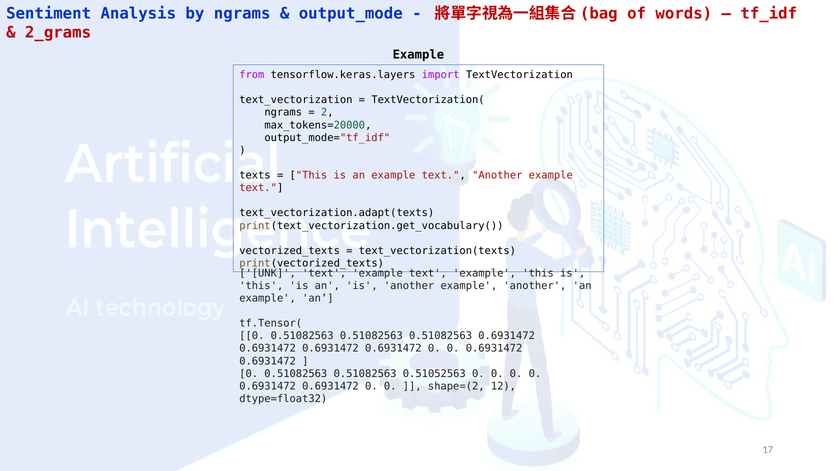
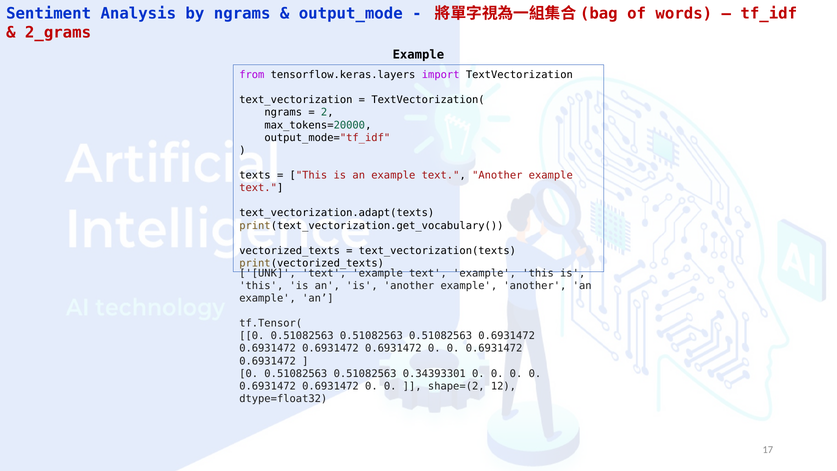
0.51052563: 0.51052563 -> 0.34393301 (434, 373)
